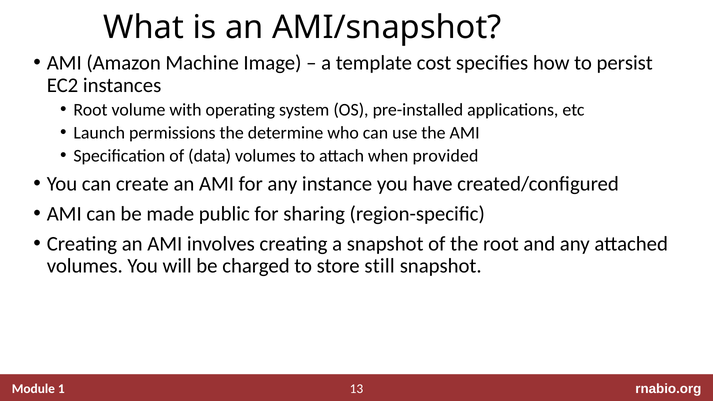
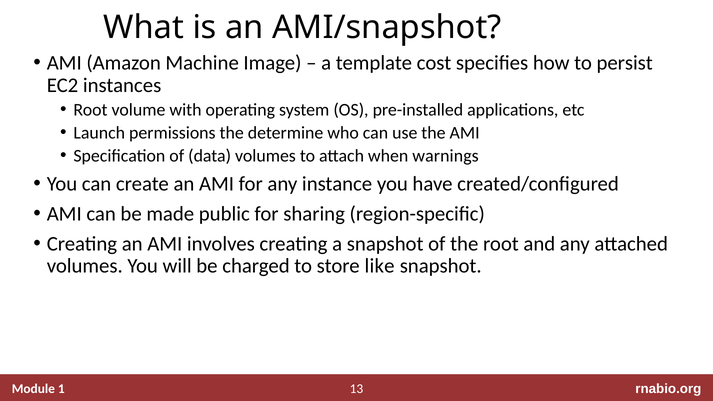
provided: provided -> warnings (446, 156)
still: still -> like (380, 266)
